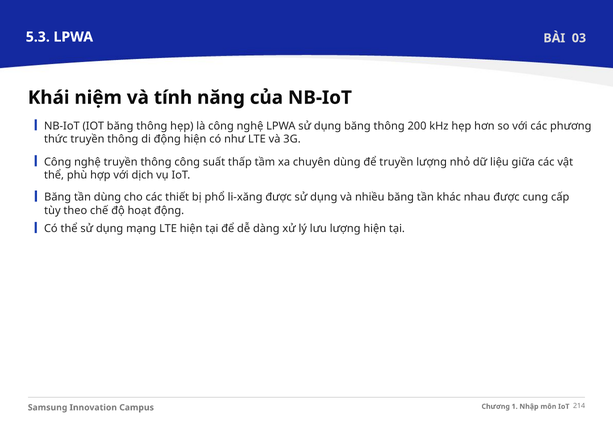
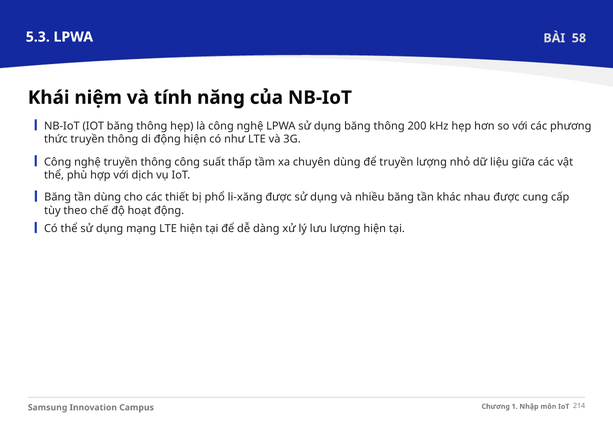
03: 03 -> 58 (579, 38)
